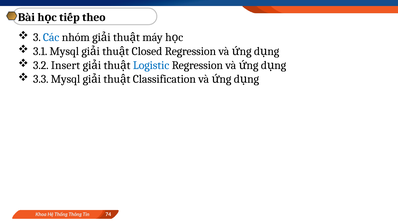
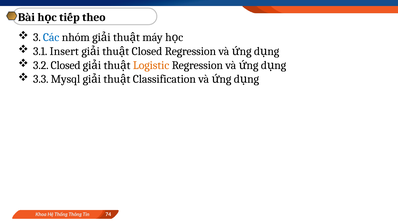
3.1 Mysql: Mysql -> Insert (64, 51)
3.2 Insert: Insert -> Closed (66, 65)
Logistic colour: blue -> orange (151, 65)
